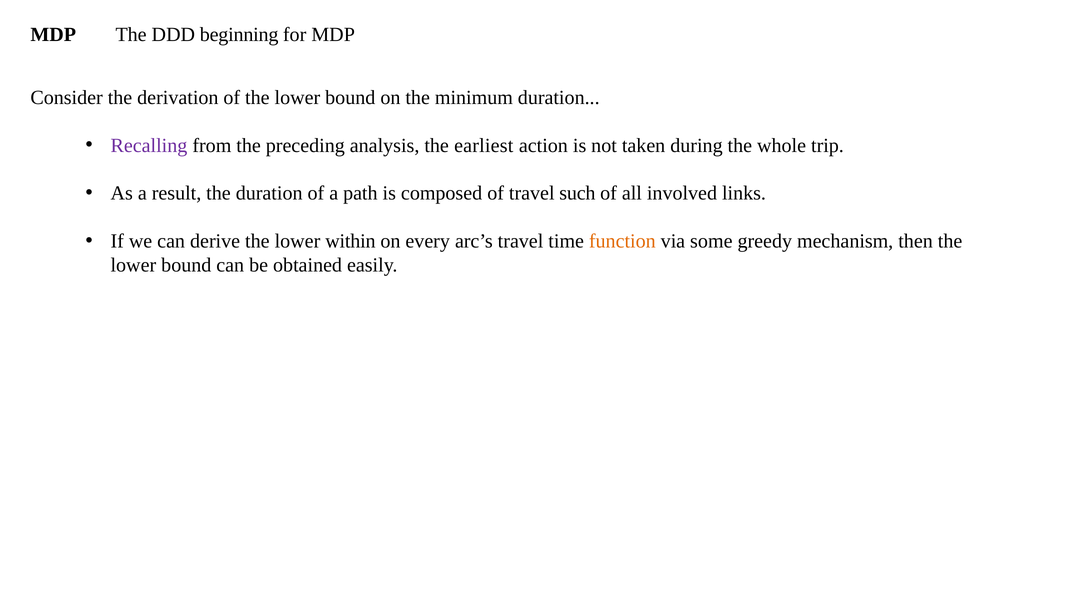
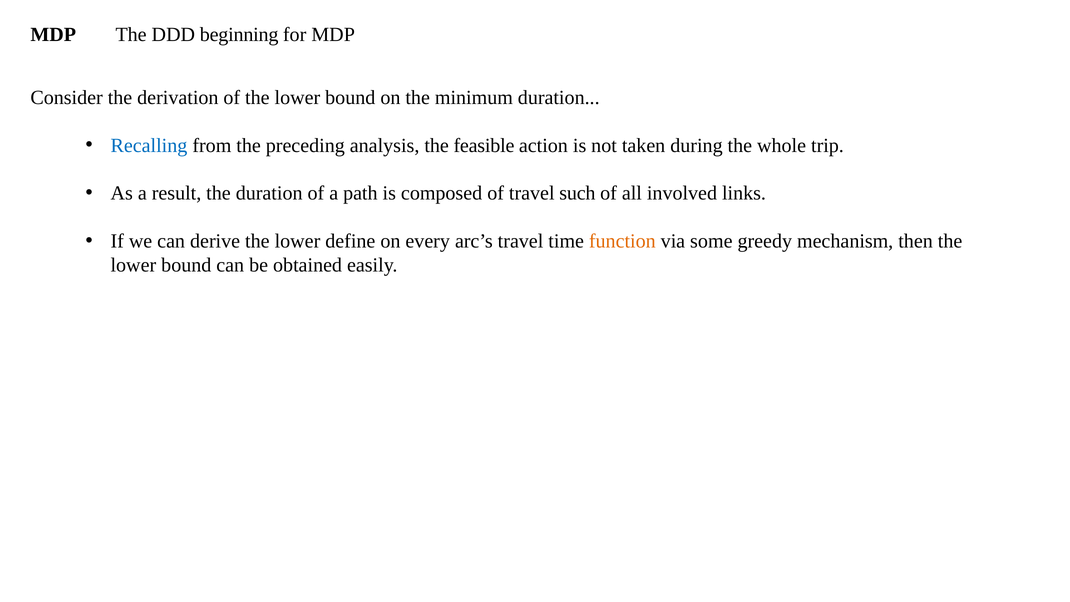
Recalling colour: purple -> blue (149, 145)
earliest: earliest -> feasible (484, 145)
within: within -> define (350, 241)
